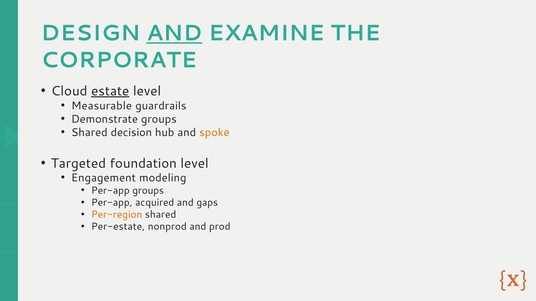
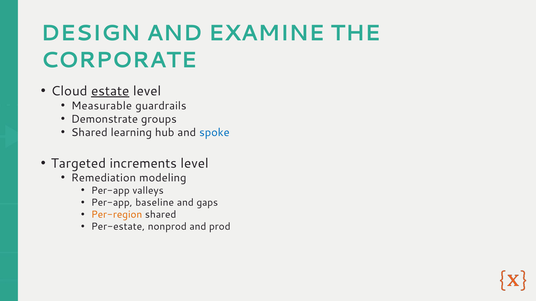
AND underline: present -> none (174, 33)
decision: decision -> learning (131, 133)
spoke colour: orange -> blue (214, 133)
foundation: foundation -> increments (143, 164)
Engagement: Engagement -> Remediation (104, 178)
Per-app groups: groups -> valleys (148, 191)
acquired: acquired -> baseline (155, 203)
